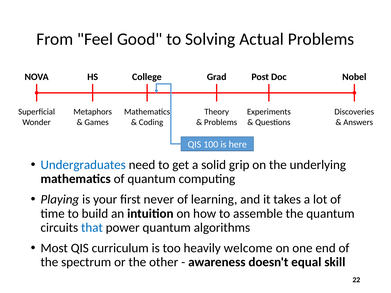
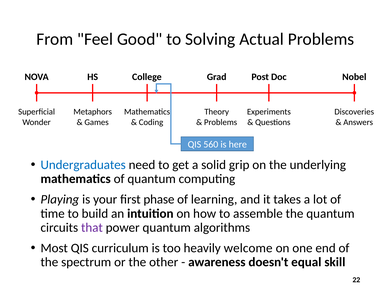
100: 100 -> 560 (211, 145)
never: never -> phase (159, 200)
that colour: blue -> purple (92, 228)
